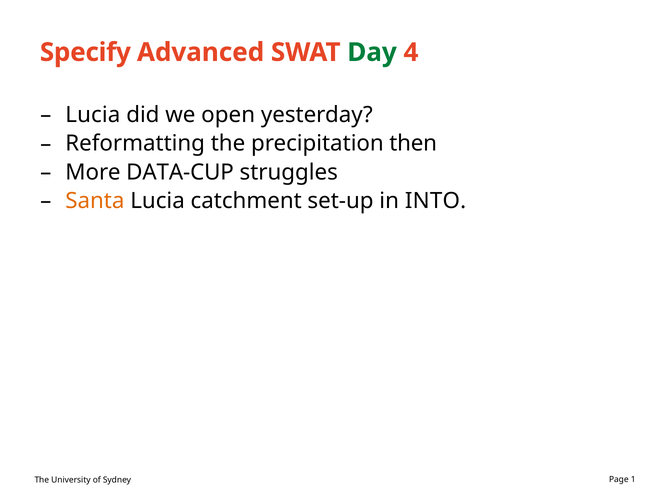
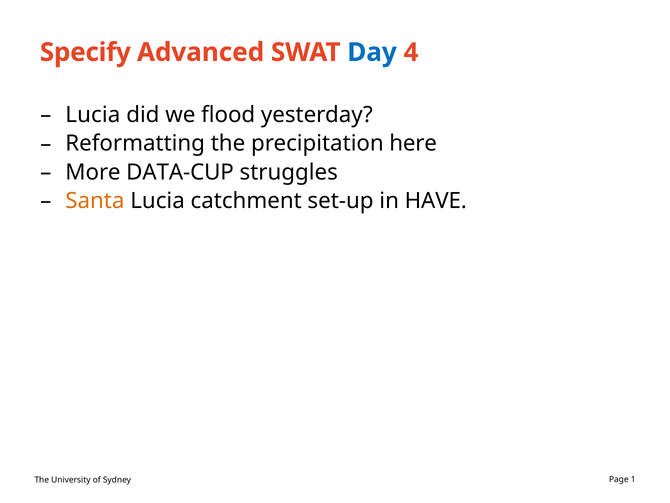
Day colour: green -> blue (372, 52)
open: open -> flood (228, 115)
then: then -> here (413, 143)
INTO: INTO -> HAVE (436, 201)
